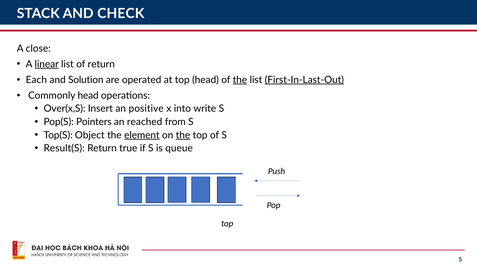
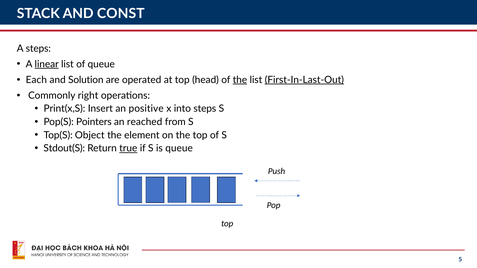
CHECK: CHECK -> CONST (121, 14)
A close: close -> steps (38, 48)
of return: return -> queue (101, 64)
Commonly head: head -> right (88, 96)
Over(x,S: Over(x,S -> Print(x,S (64, 109)
into write: write -> steps (205, 109)
element underline: present -> none (142, 135)
the underline: present -> none (183, 135)
Result(S: Result(S -> Stdout(S (64, 148)
true underline: none -> present (128, 148)
